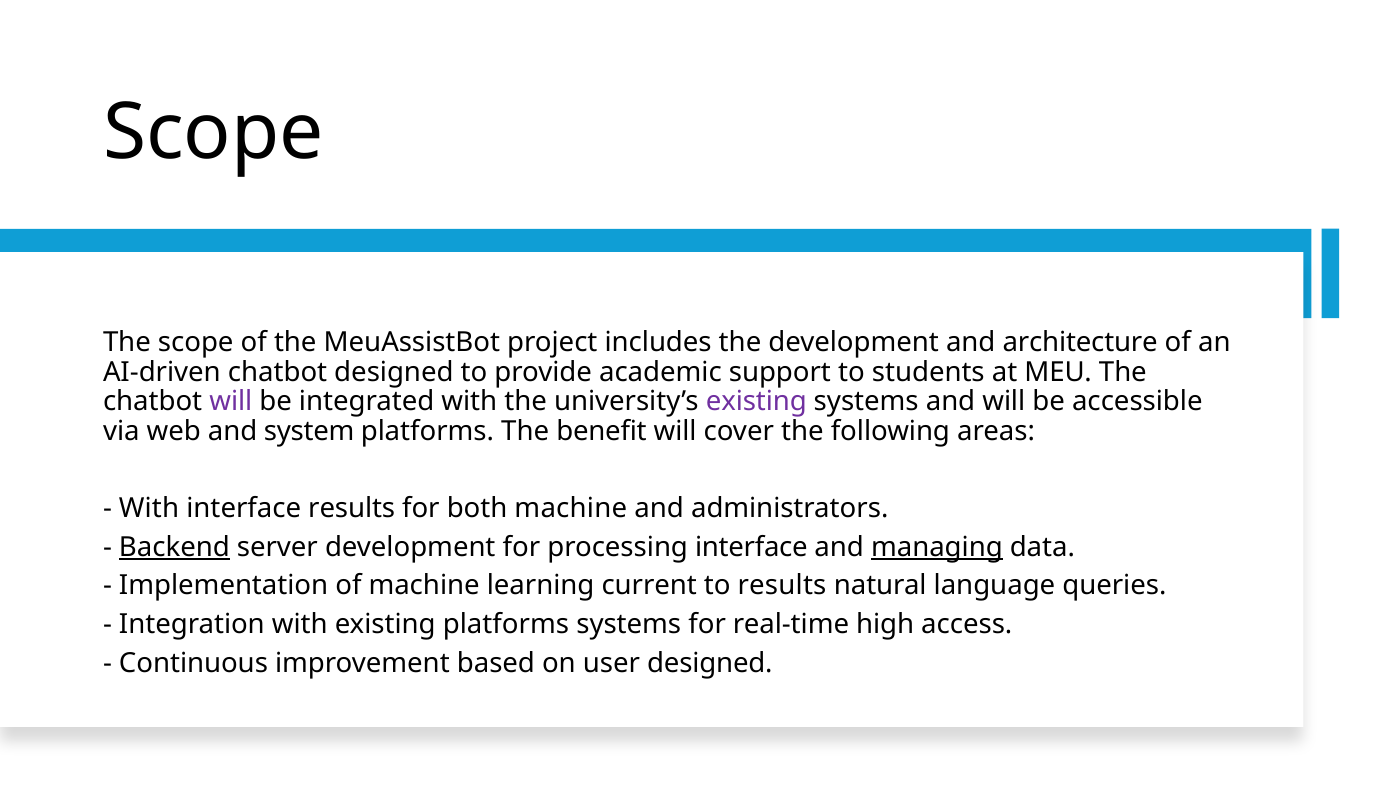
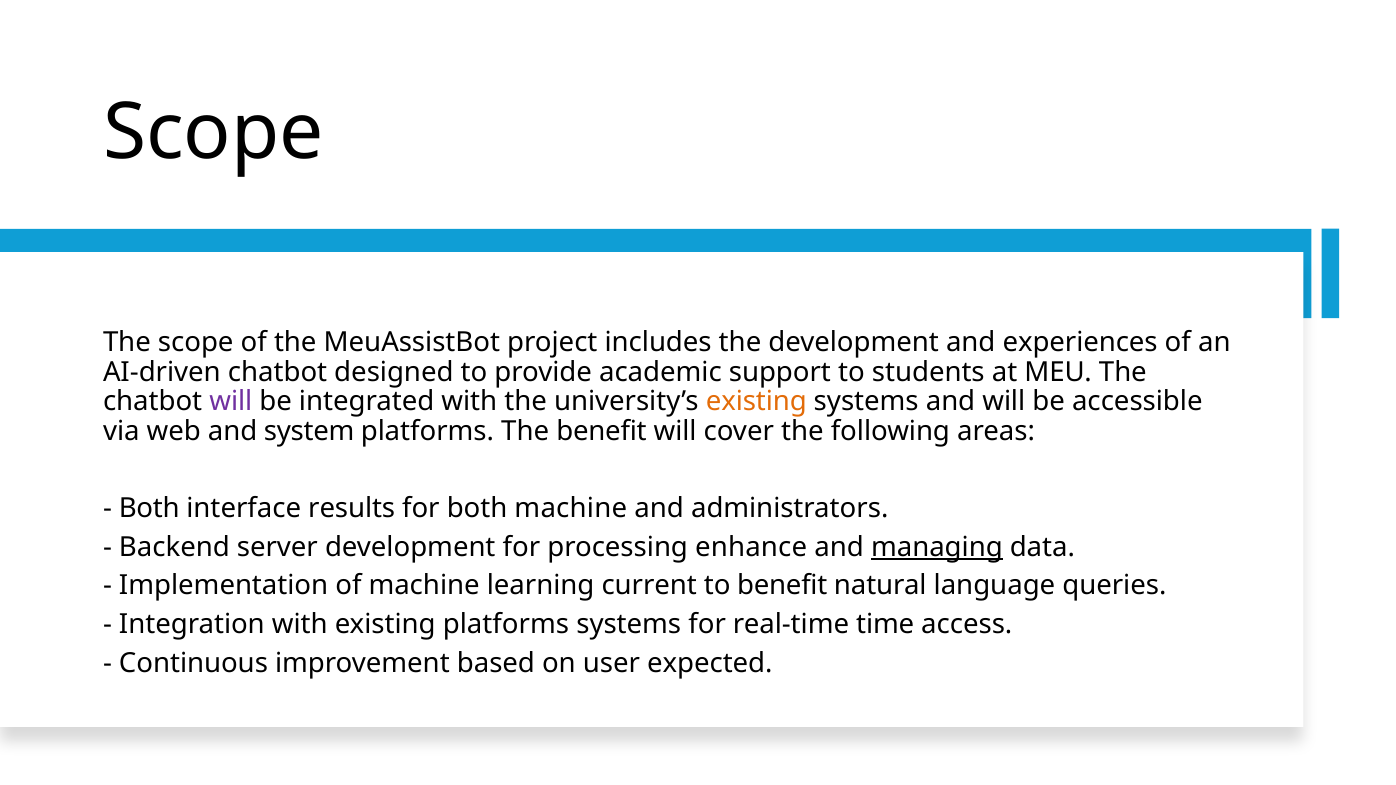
architecture: architecture -> experiences (1080, 342)
existing colour: purple -> orange (756, 402)
With: With -> Both (149, 509)
Backend underline: present -> none (174, 547)
processing interface: interface -> enhance (751, 547)
to results: results -> benefit (782, 586)
high: high -> time (885, 625)
user designed: designed -> expected (710, 663)
